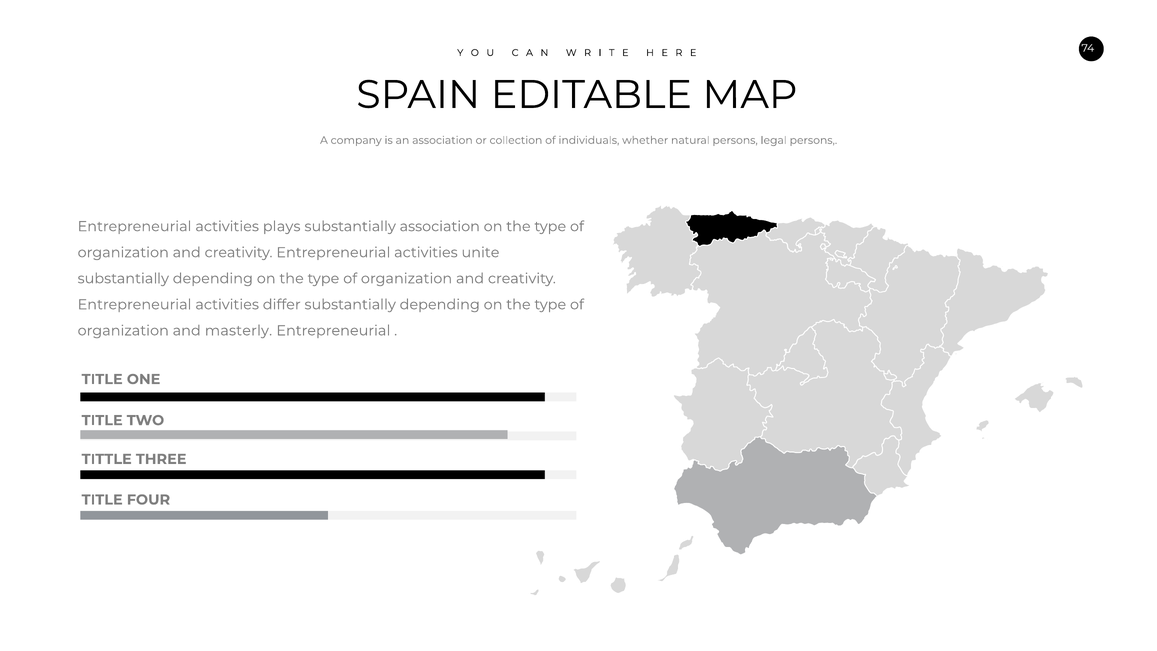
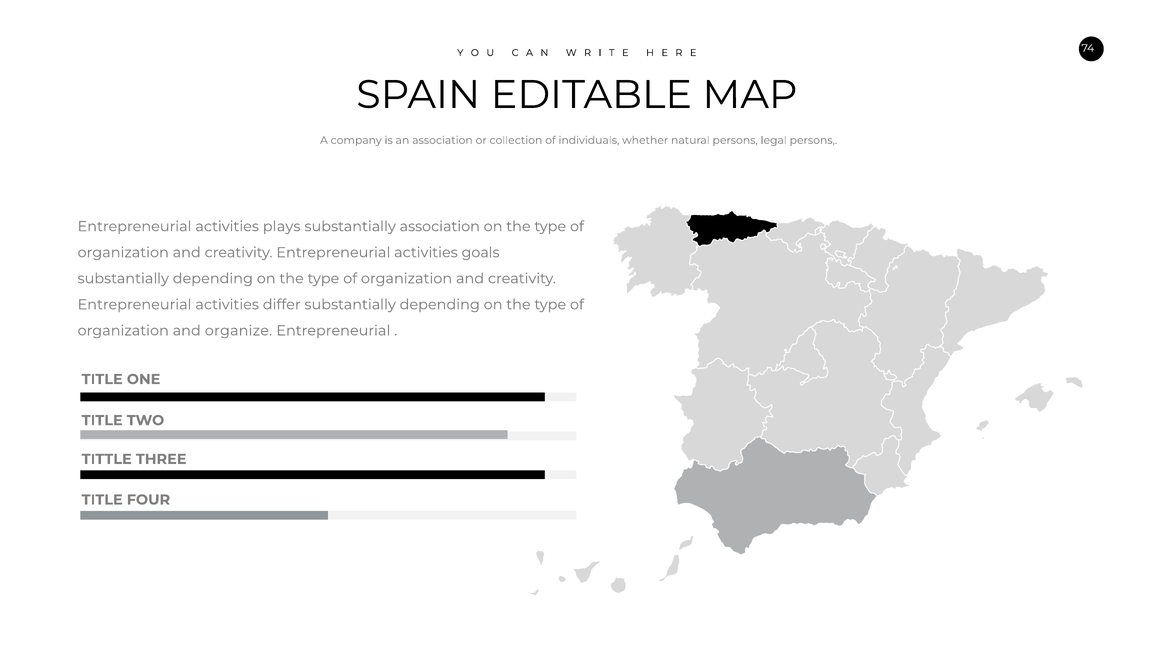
unite: unite -> goals (481, 252)
masterly: masterly -> organize (238, 331)
